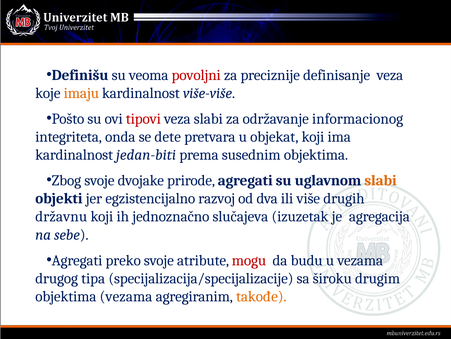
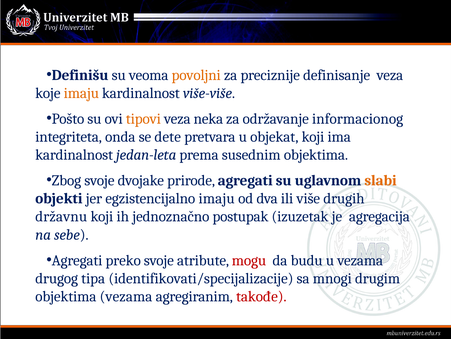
povoljni colour: red -> orange (196, 75)
tipovi colour: red -> orange (143, 118)
veza slabi: slabi -> neka (208, 118)
jedan-biti: jedan-biti -> jedan-leta (146, 155)
egzistencijalno razvoj: razvoj -> imaju (217, 198)
slučajeva: slučajeva -> postupak (240, 216)
specijalizacija/specijalizacije: specijalizacija/specijalizacije -> identifikovati/specijalizacije (201, 278)
široku: široku -> mnogi (332, 278)
takođe colour: orange -> red (261, 296)
